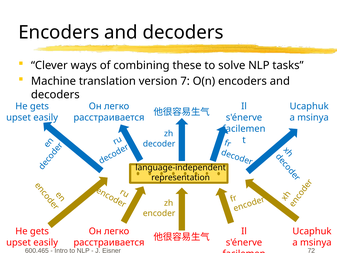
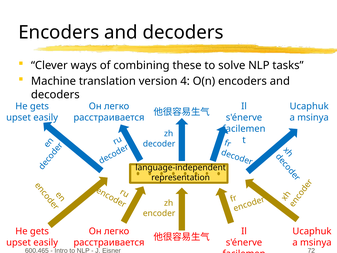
7: 7 -> 4 (185, 81)
